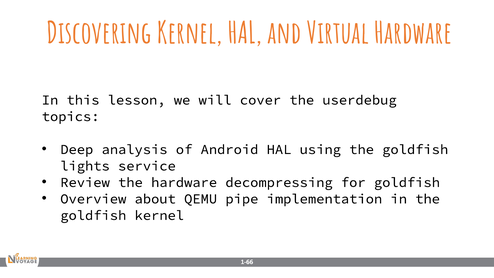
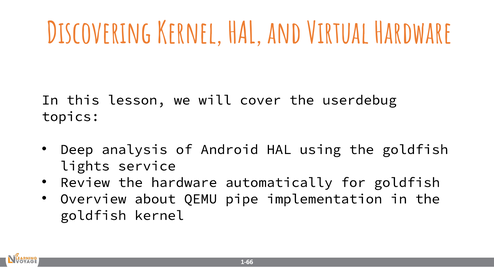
decompressing: decompressing -> automatically (279, 182)
